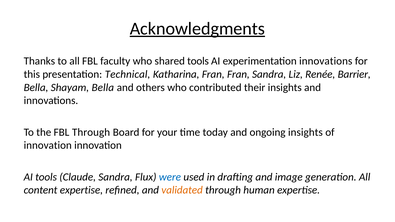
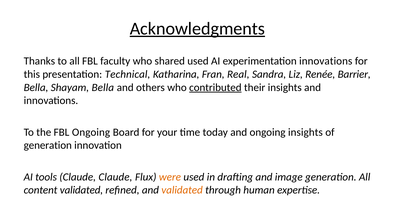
shared tools: tools -> used (198, 61)
Fran Fran: Fran -> Real (238, 74)
contributed underline: none -> present (215, 88)
FBL Through: Through -> Ongoing (91, 132)
innovation: innovation -> generation (48, 145)
Claude Sandra: Sandra -> Claude (115, 177)
were colour: blue -> orange (170, 177)
content expertise: expertise -> validated (81, 190)
